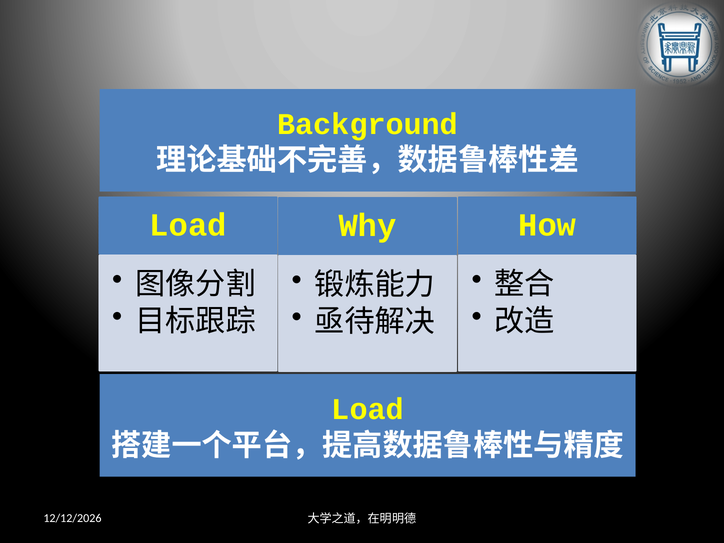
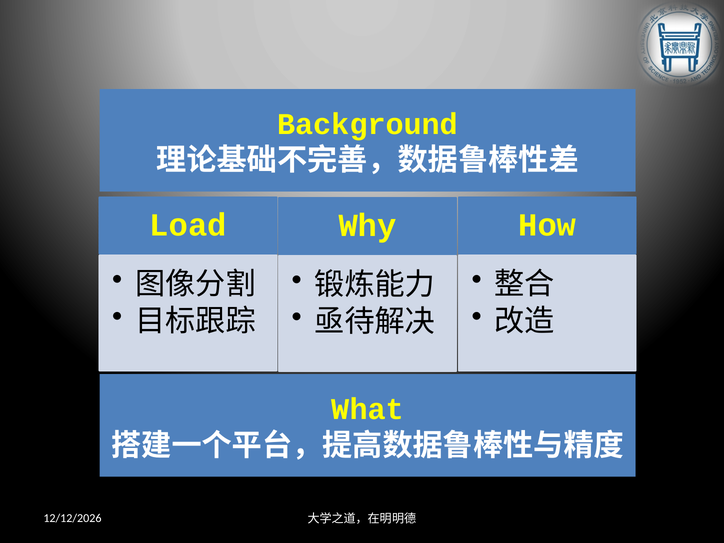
Load: Load -> What (368, 409)
